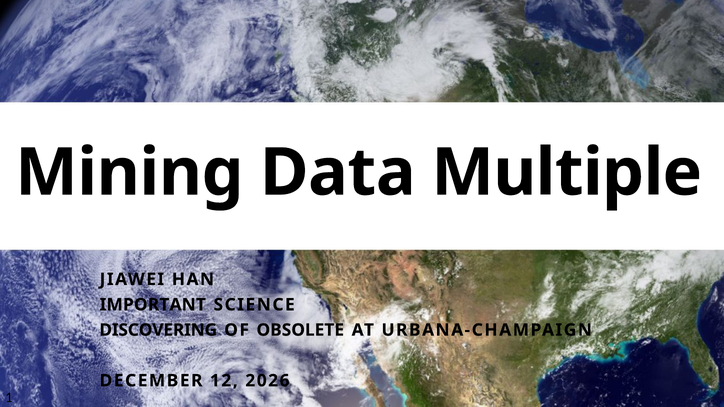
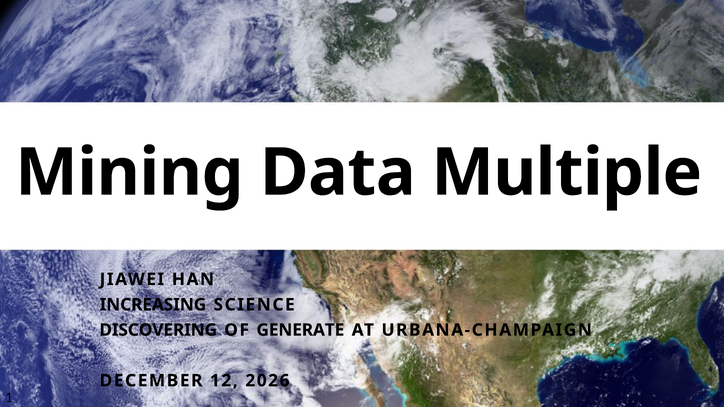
IMPORTANT: IMPORTANT -> INCREASING (153, 305)
OBSOLETE: OBSOLETE -> GENERATE (300, 330)
